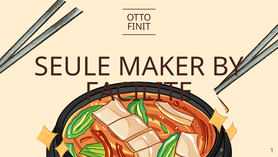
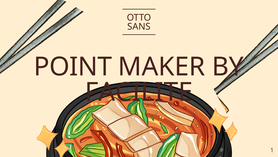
FINIT: FINIT -> SANS (139, 27)
SEULE: SEULE -> POINT (73, 67)
